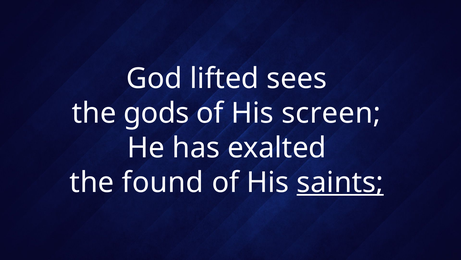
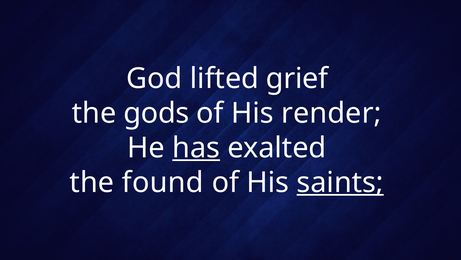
sees: sees -> grief (297, 78)
screen: screen -> render (331, 113)
has underline: none -> present (196, 147)
